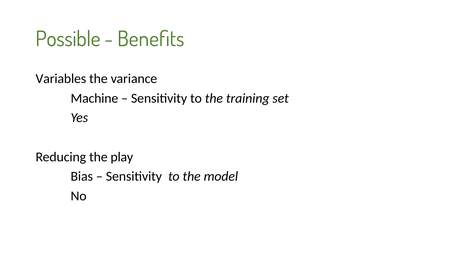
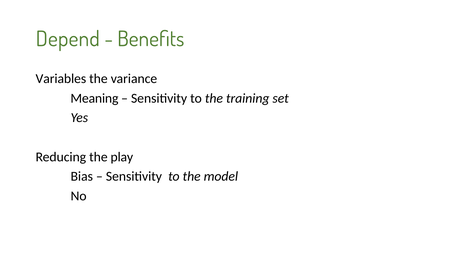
Possible: Possible -> Depend (68, 39)
Machine: Machine -> Meaning (94, 99)
